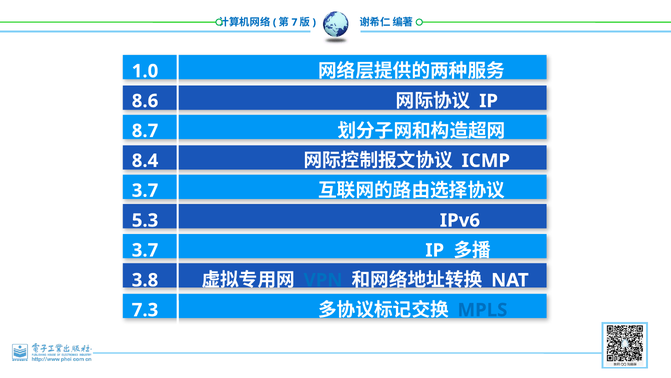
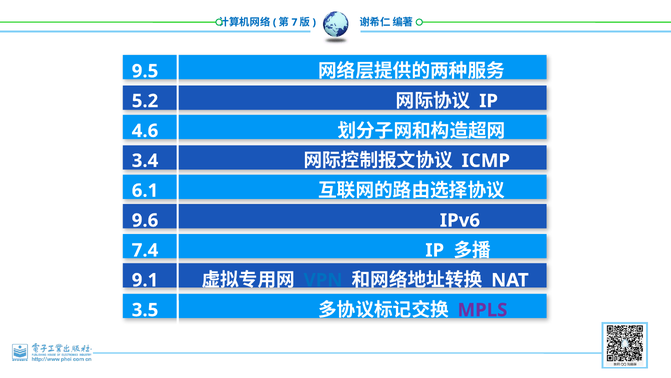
1.0: 1.0 -> 9.5 (145, 71)
8.6: 8.6 -> 5.2 (145, 101)
8.7: 8.7 -> 4.6 (145, 131)
8.4: 8.4 -> 3.4 (145, 161)
3.7: 3.7 -> 6.1 (145, 190)
5.3: 5.3 -> 9.6 (145, 220)
3.7: 3.7 -> 7.4 (145, 250)
3.8: 3.8 -> 9.1 (145, 280)
7.3: 7.3 -> 3.5 (145, 310)
MPLS colour: blue -> purple (482, 310)
